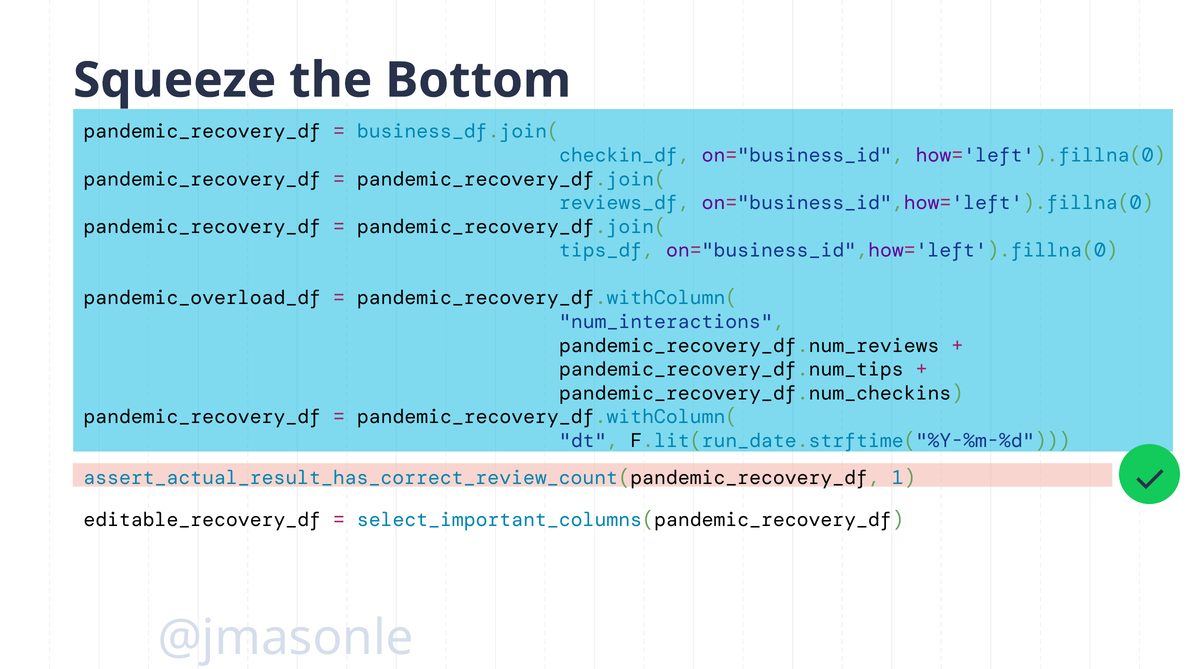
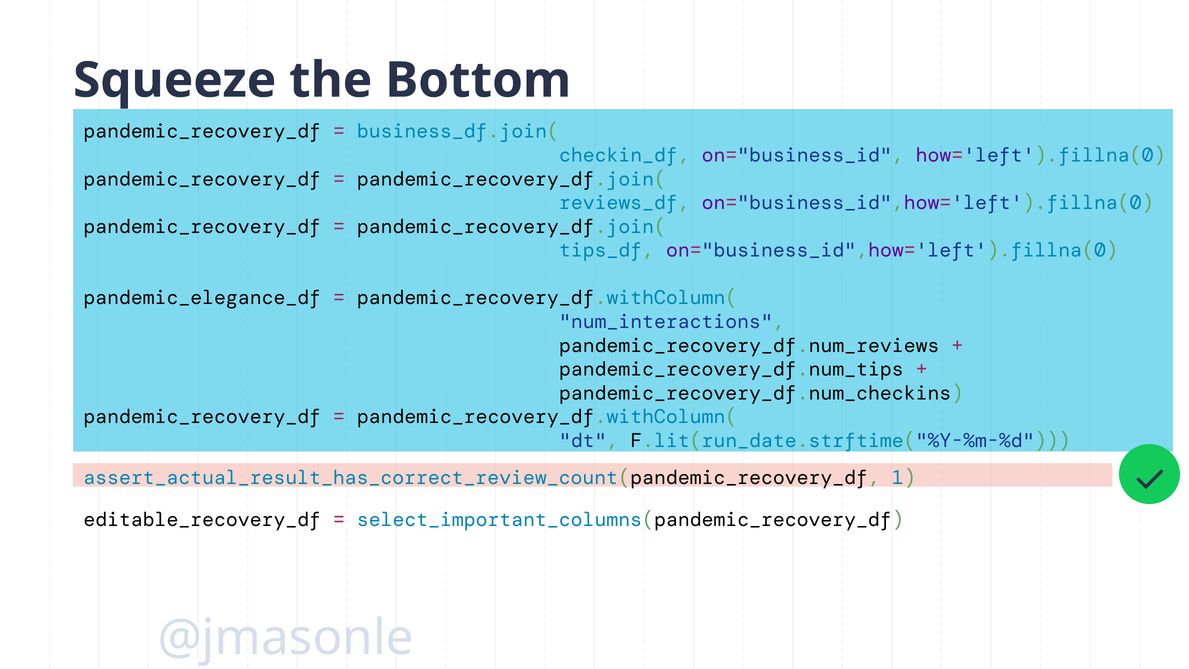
pandemic_overload_df: pandemic_overload_df -> pandemic_elegance_df (202, 298)
